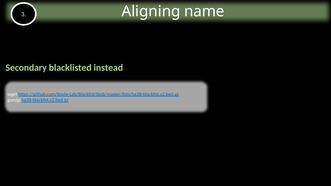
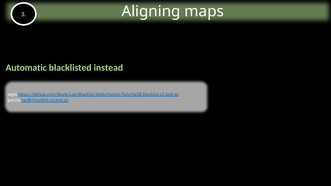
name: name -> maps (204, 11)
Secondary: Secondary -> Automatic (26, 68)
